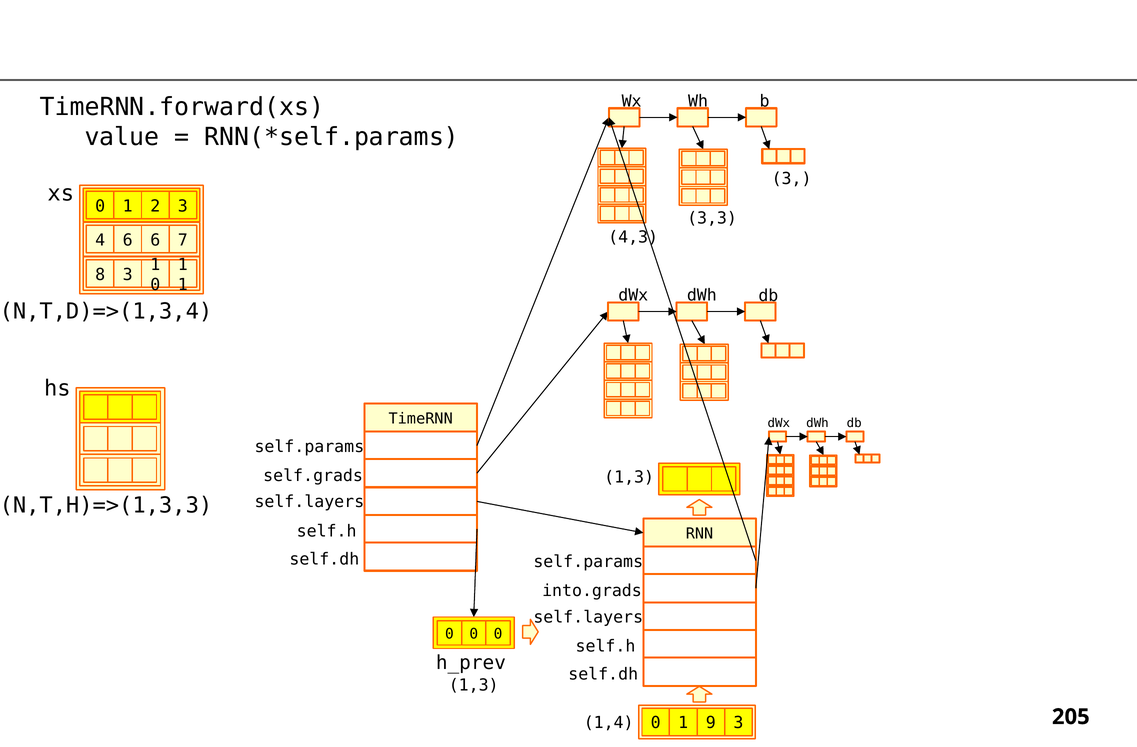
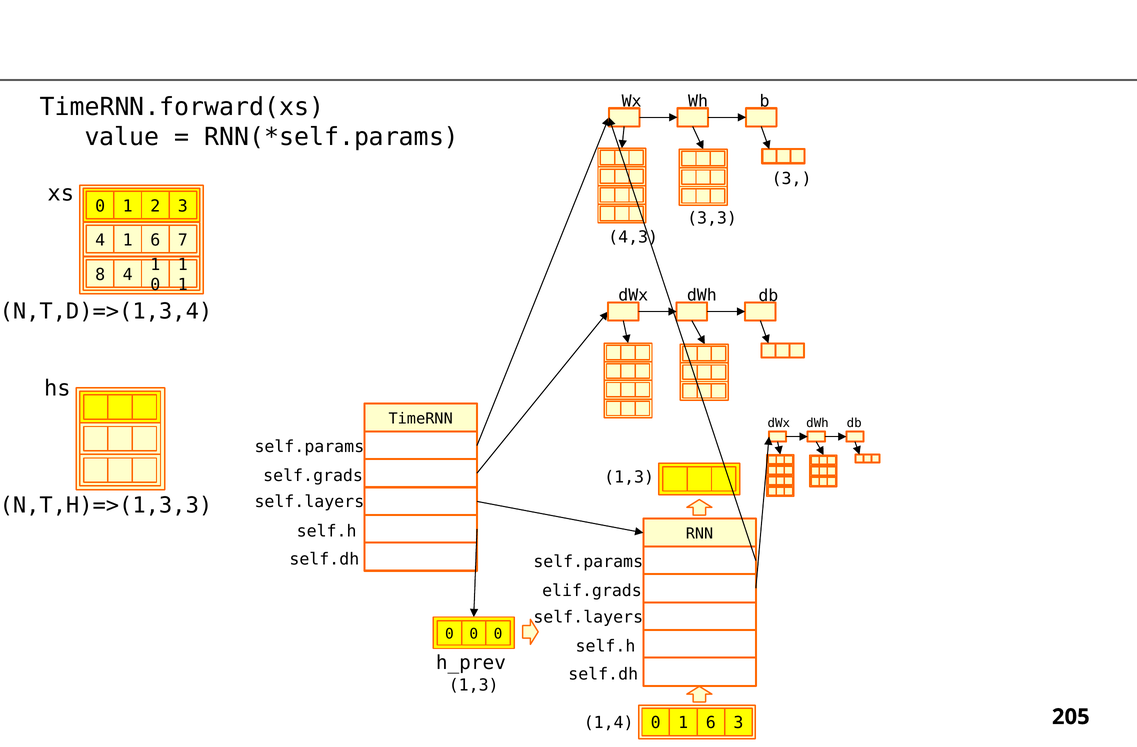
6: 6 -> 1 (128, 240)
8 3: 3 -> 4 (128, 275)
into.grads: into.grads -> elif.grads (592, 591)
0 1 9: 9 -> 6 (711, 723)
